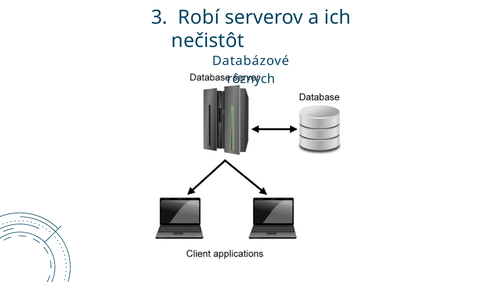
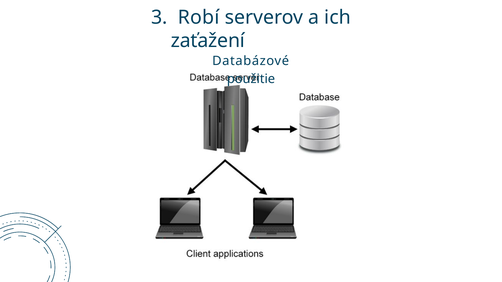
nečistôt: nečistôt -> zaťažení (208, 41)
rôznych: rôznych -> použitie (251, 79)
